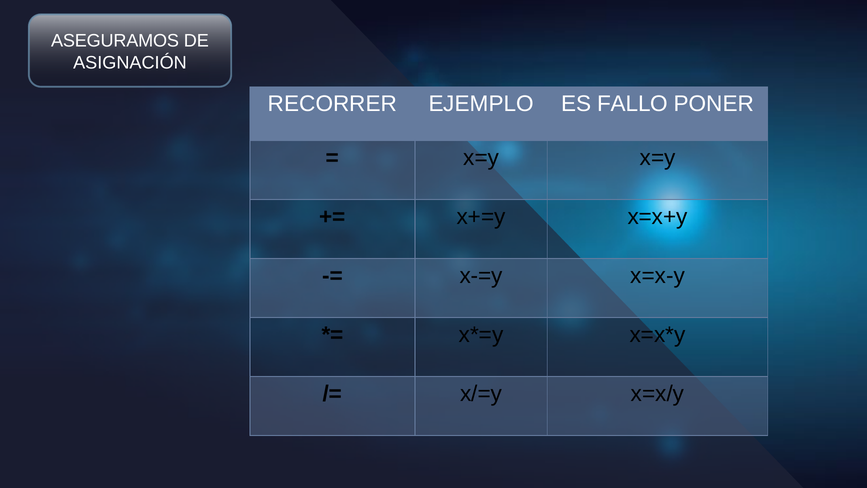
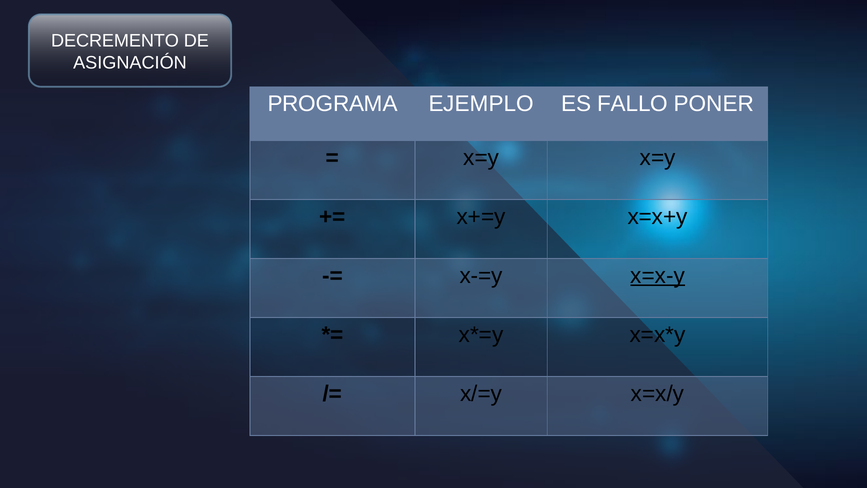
ASEGURAMOS: ASEGURAMOS -> DECREMENTO (115, 41)
RECORRER: RECORRER -> PROGRAMA (333, 104)
x=x-y underline: none -> present (658, 276)
